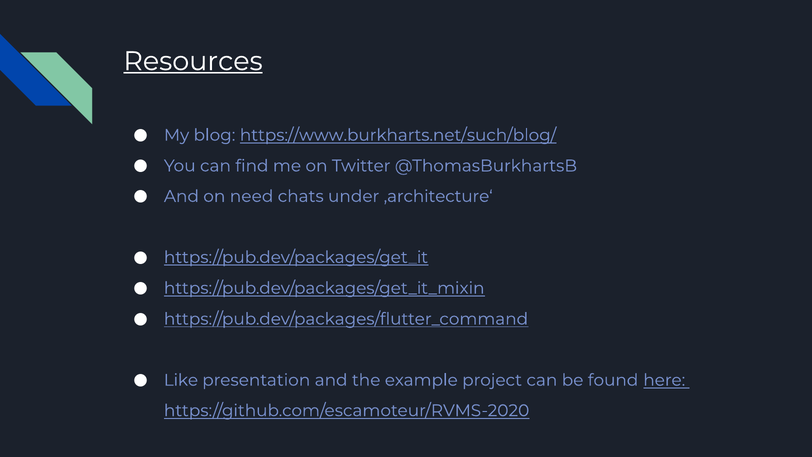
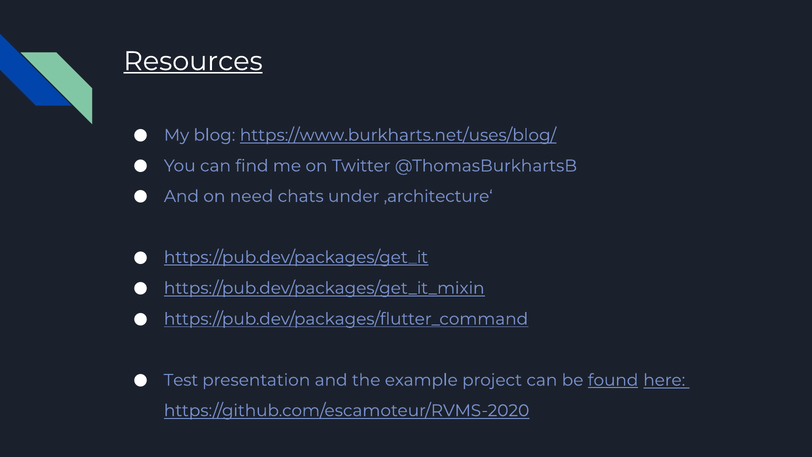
https://www.burkharts.net/such/blog/: https://www.burkharts.net/such/blog/ -> https://www.burkharts.net/uses/blog/ (398, 135)
Like: Like -> Test (181, 380)
found underline: none -> present (613, 380)
